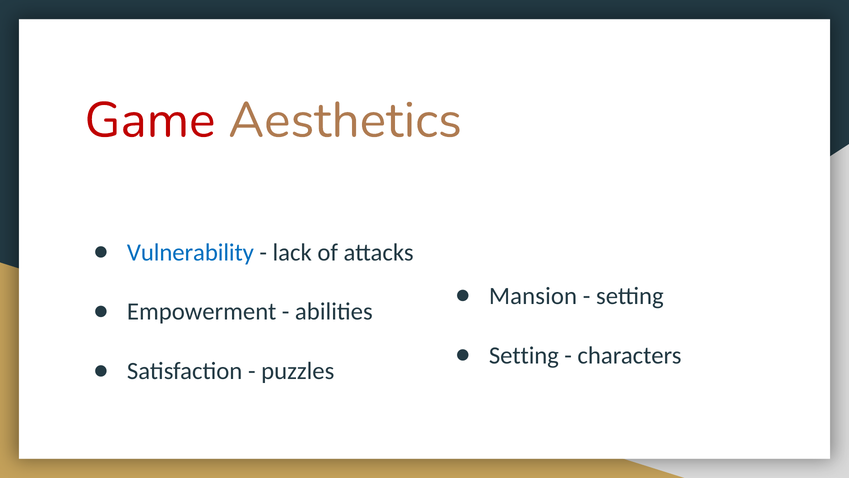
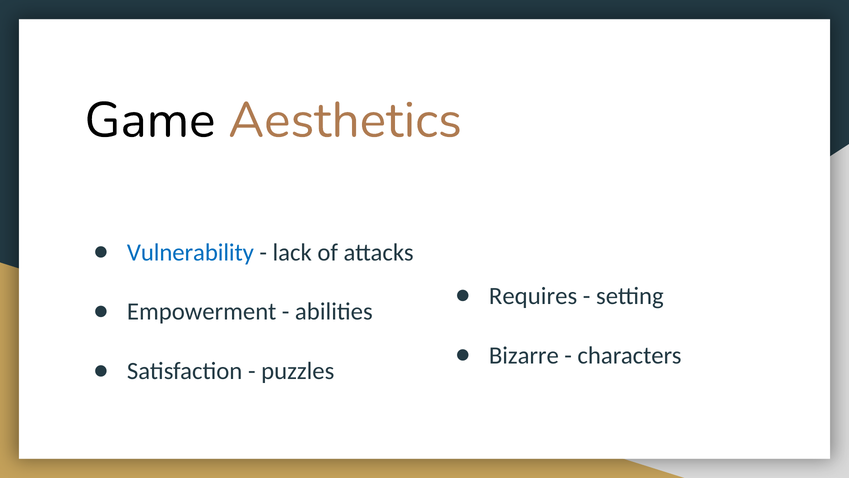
Game colour: red -> black (150, 120)
Mansion: Mansion -> Requires (533, 296)
Setting: Setting -> Bizarre (524, 355)
